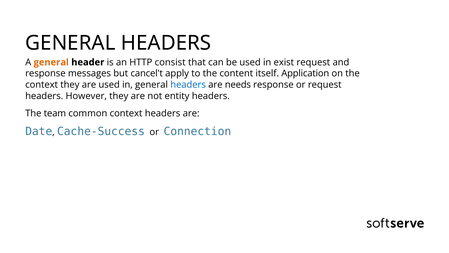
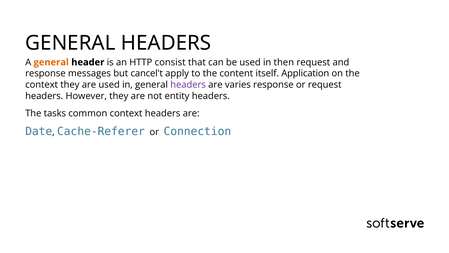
exist: exist -> then (284, 62)
headers colour: blue -> purple (188, 85)
needs: needs -> varies (238, 85)
team: team -> tasks (55, 113)
Cache-Success: Cache-Success -> Cache-Referer (101, 131)
